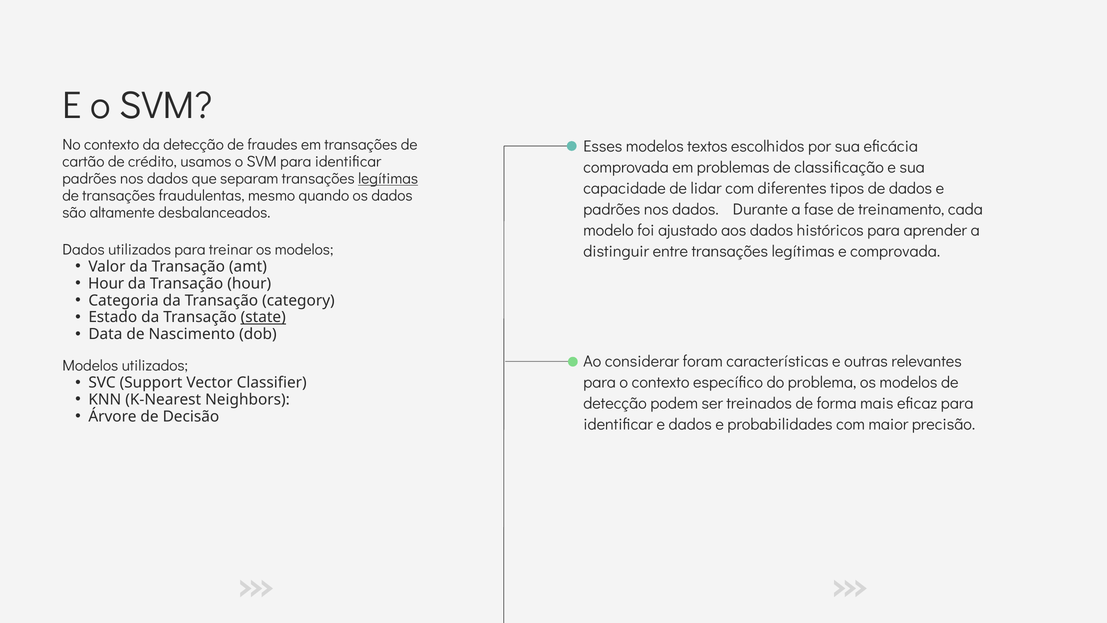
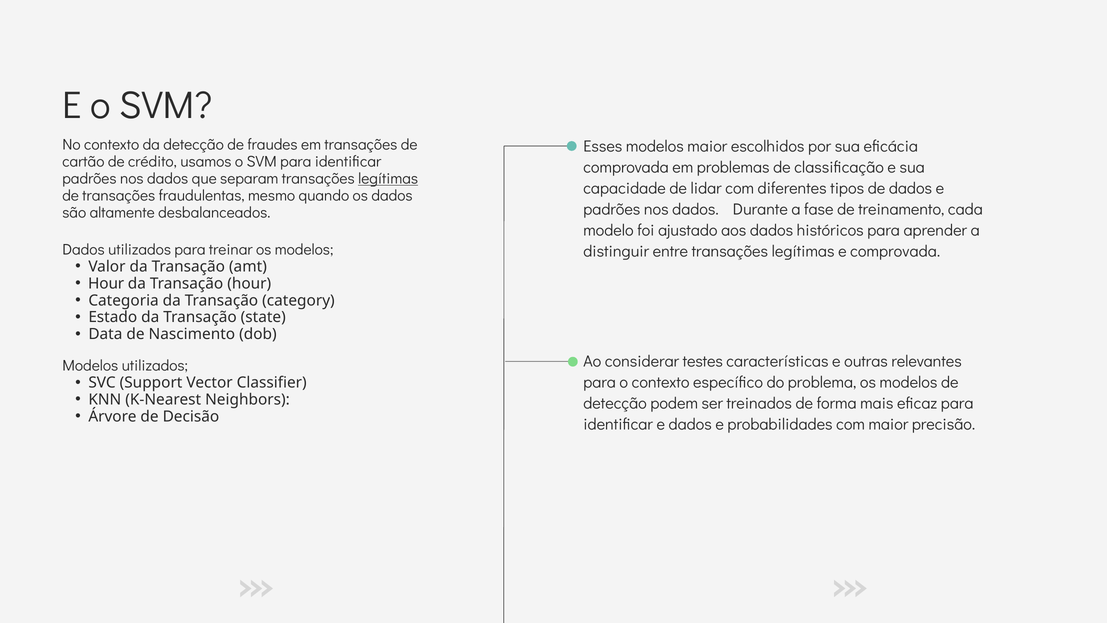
modelos textos: textos -> maior (707, 146)
state underline: present -> none (263, 317)
foram: foram -> testes (703, 361)
